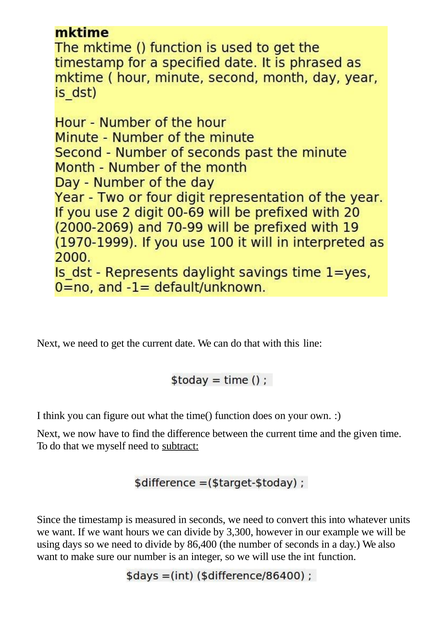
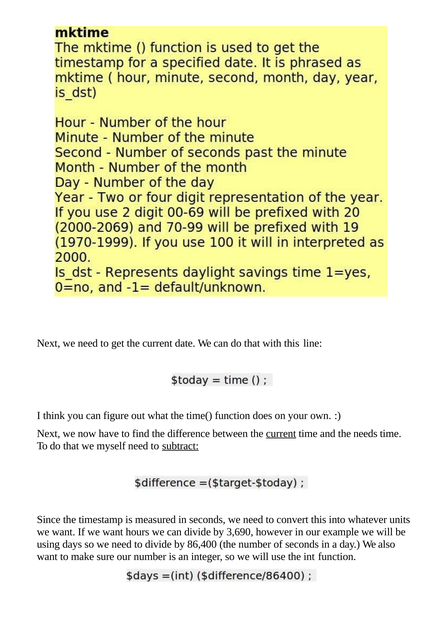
current underline: none -> present (281, 434)
given: given -> needs (365, 434)
3,300: 3,300 -> 3,690 (240, 532)
